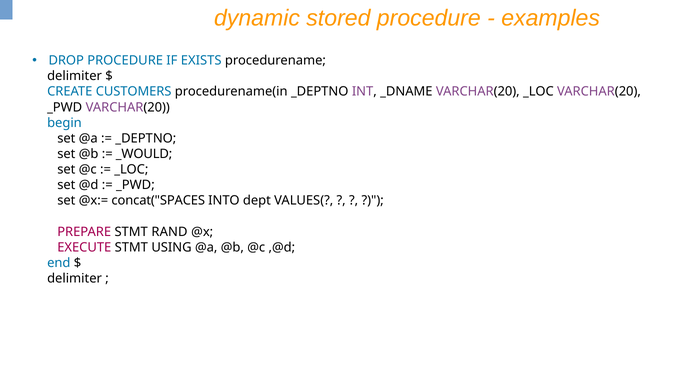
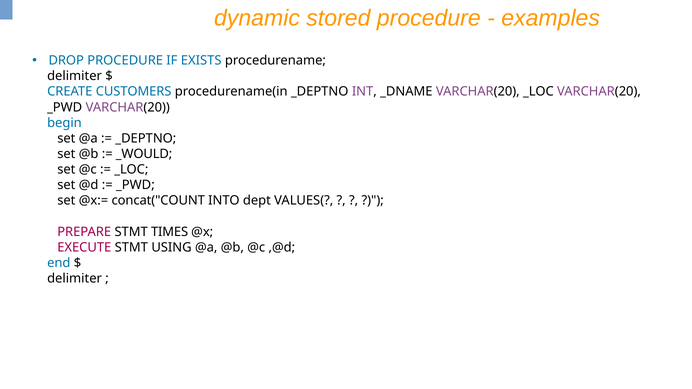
concat("SPACES: concat("SPACES -> concat("COUNT (158, 201)
RAND: RAND -> TIMES (170, 232)
